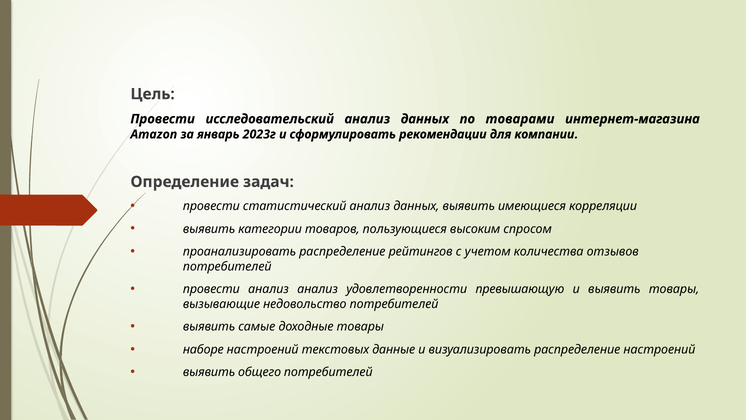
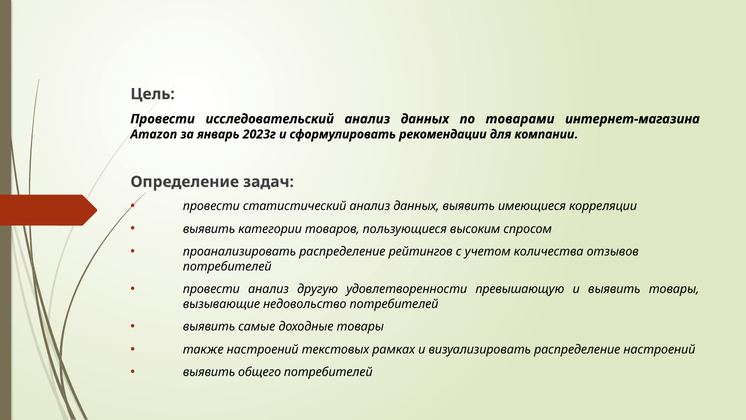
анализ анализ: анализ -> другую (318, 289)
наборе: наборе -> также (203, 349)
данные: данные -> рамках (394, 349)
